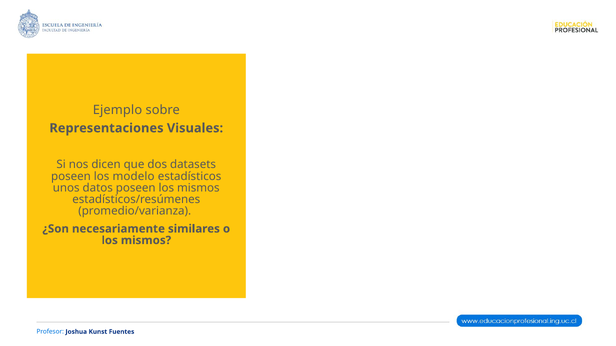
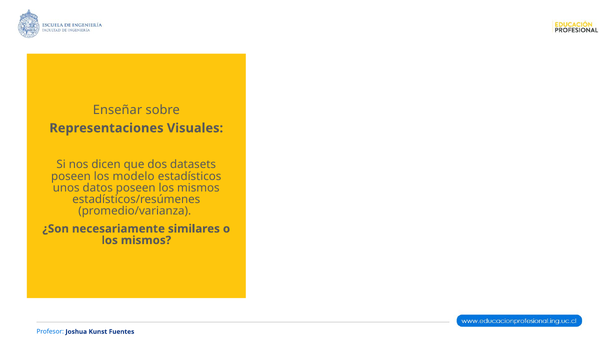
Ejemplo: Ejemplo -> Enseñar (117, 110)
